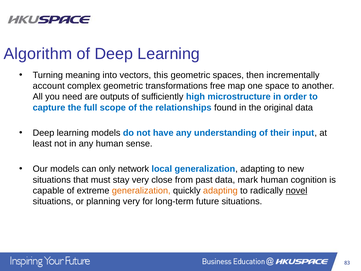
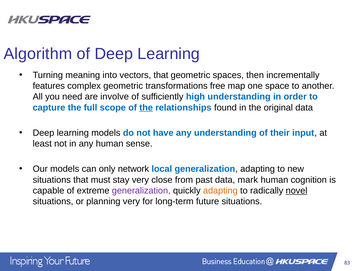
vectors this: this -> that (161, 75)
account: account -> features (49, 86)
outputs: outputs -> involve (115, 97)
high microstructure: microstructure -> understanding (239, 97)
the underline: none -> present (146, 107)
generalization colour: orange -> purple (141, 190)
